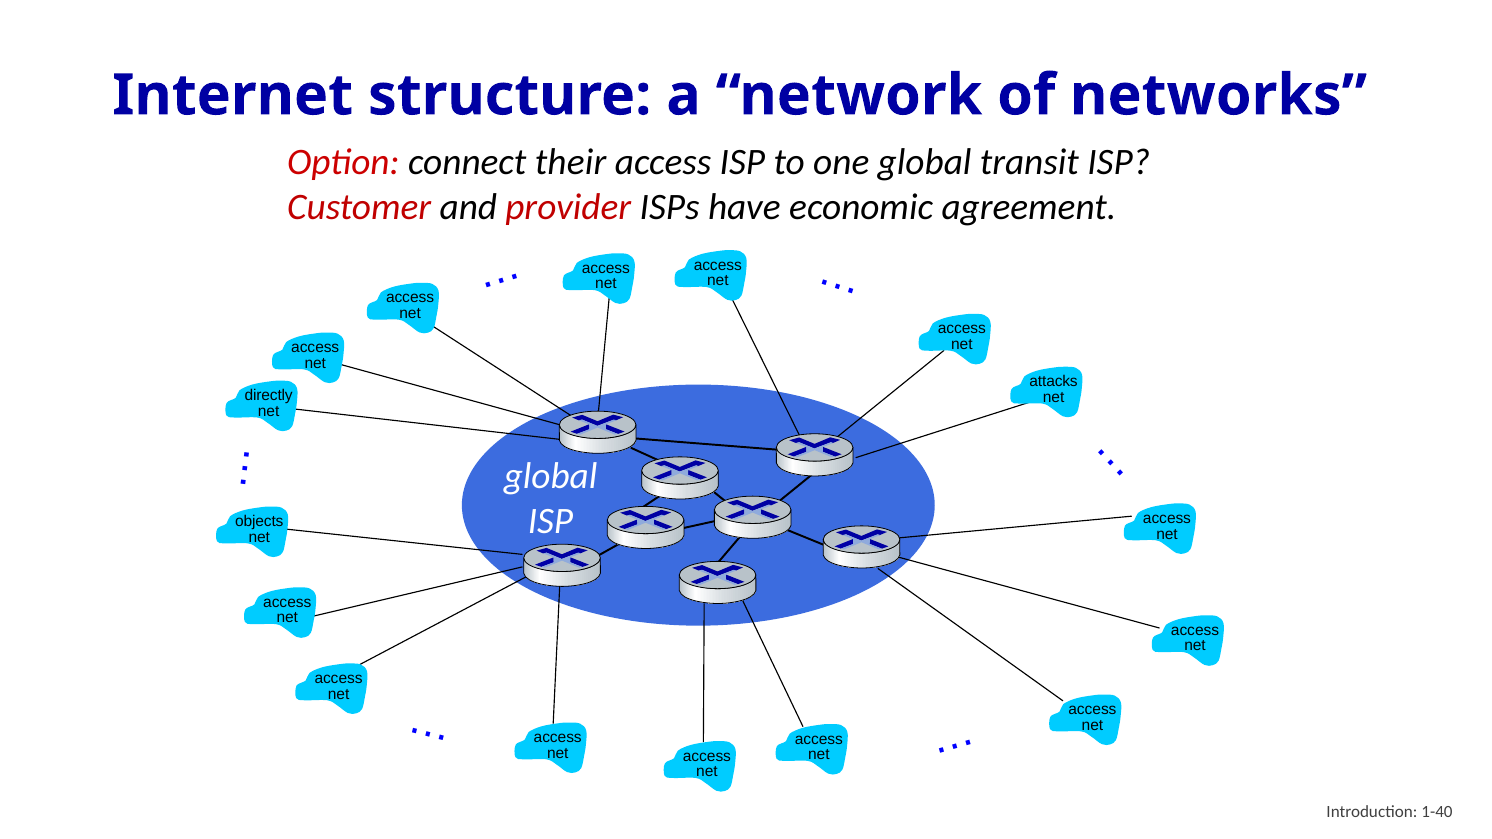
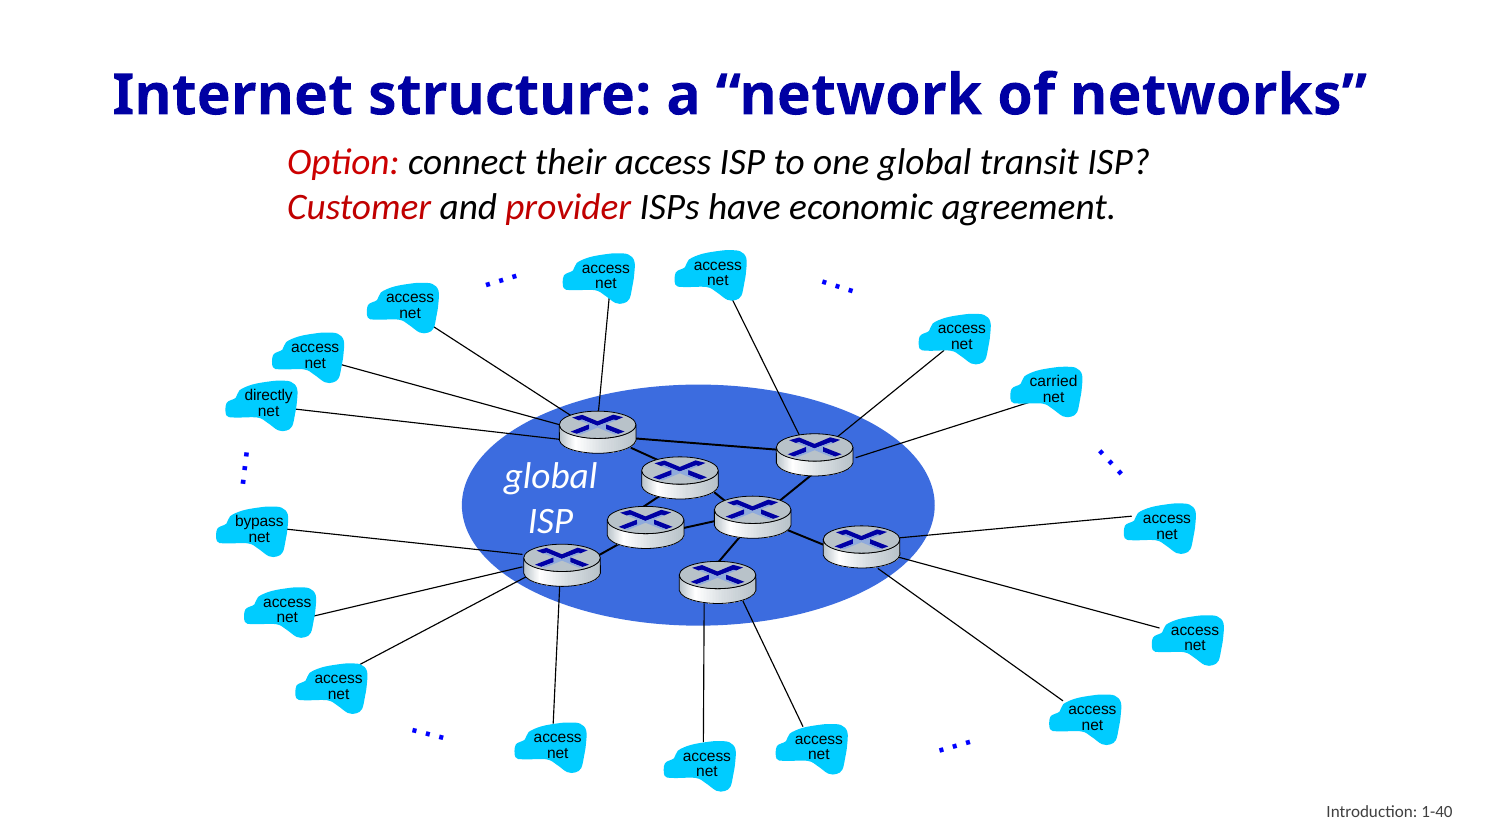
attacks: attacks -> carried (1054, 382)
objects: objects -> bypass (259, 522)
